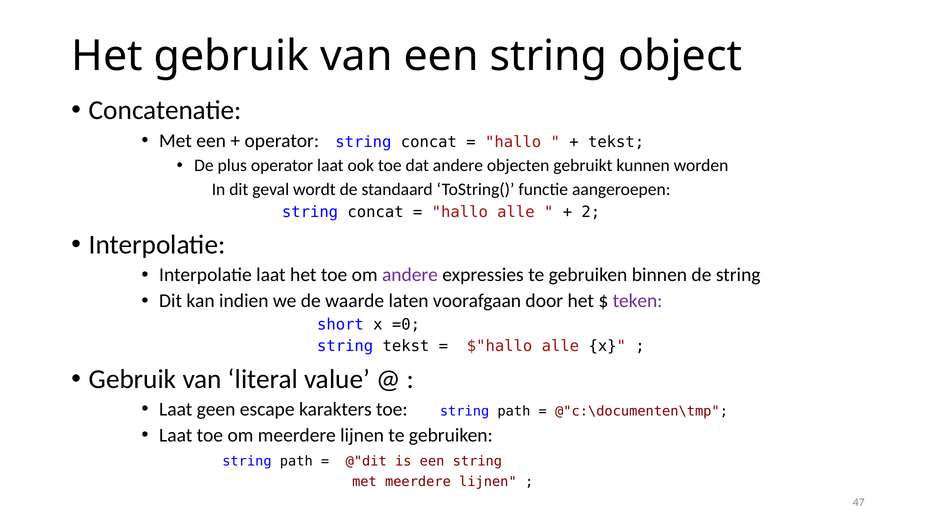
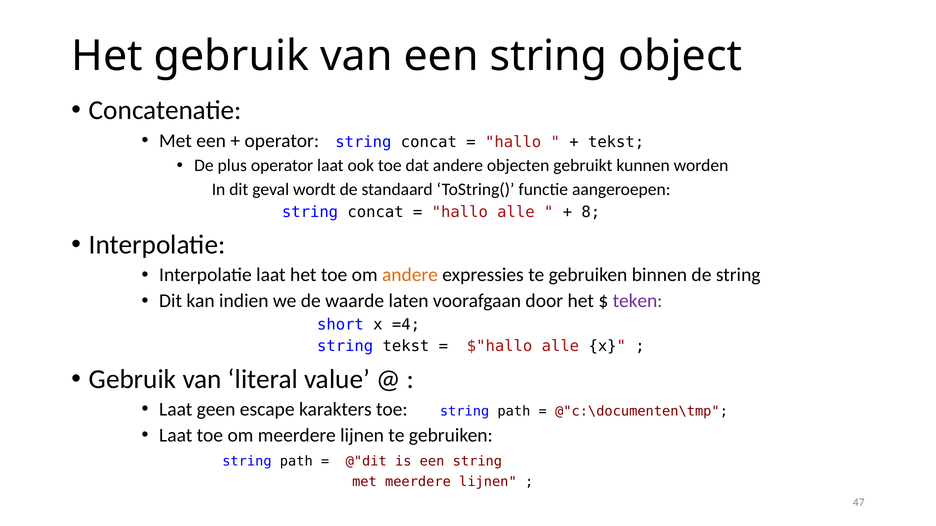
2: 2 -> 8 (591, 212)
andere colour: purple -> orange (410, 275)
=0: =0 -> =4 (406, 325)
